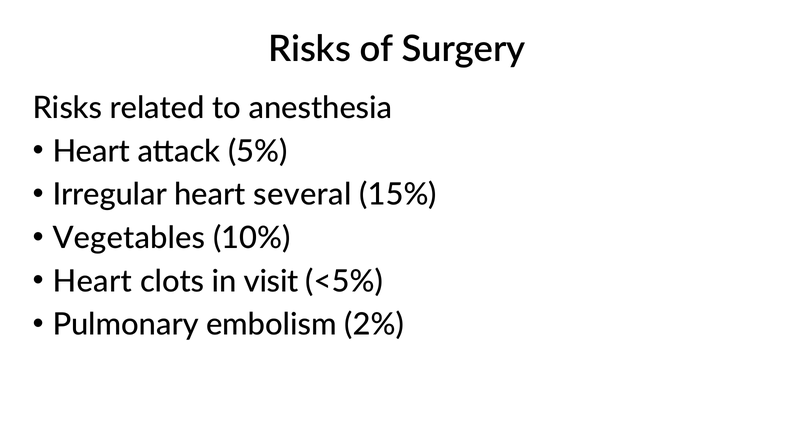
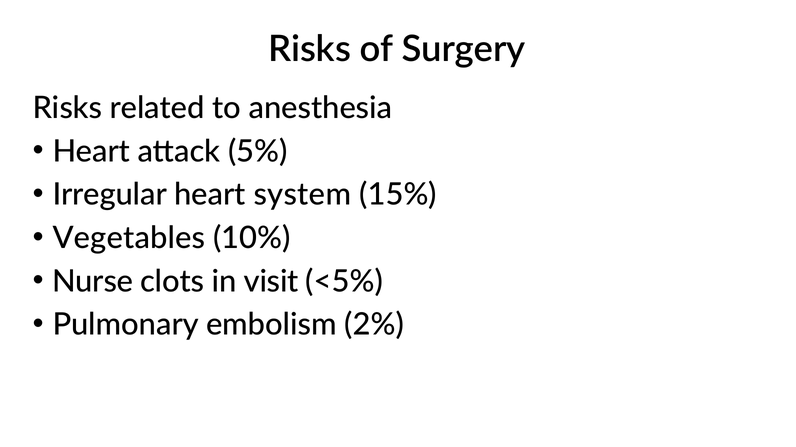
several: several -> system (302, 195)
Heart: Heart -> Nurse (93, 282)
